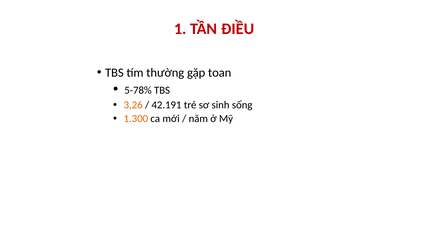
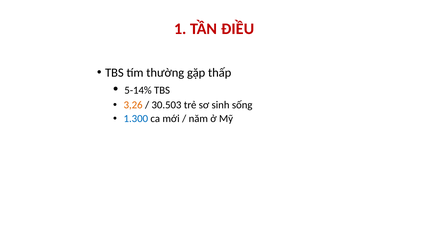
toan: toan -> thấp (220, 73)
5-78%: 5-78% -> 5-14% (138, 91)
42.191: 42.191 -> 30.503 (166, 105)
1.300 colour: orange -> blue (136, 119)
